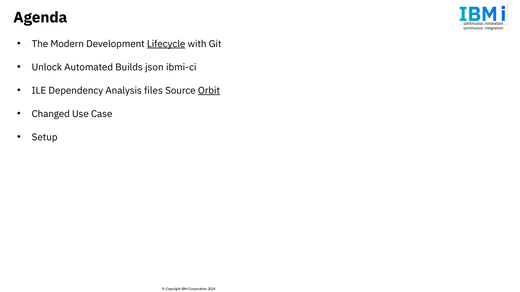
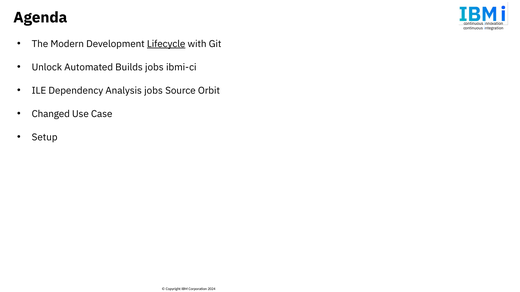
Builds json: json -> jobs (154, 67)
Analysis files: files -> jobs (153, 91)
Orbit underline: present -> none (209, 91)
